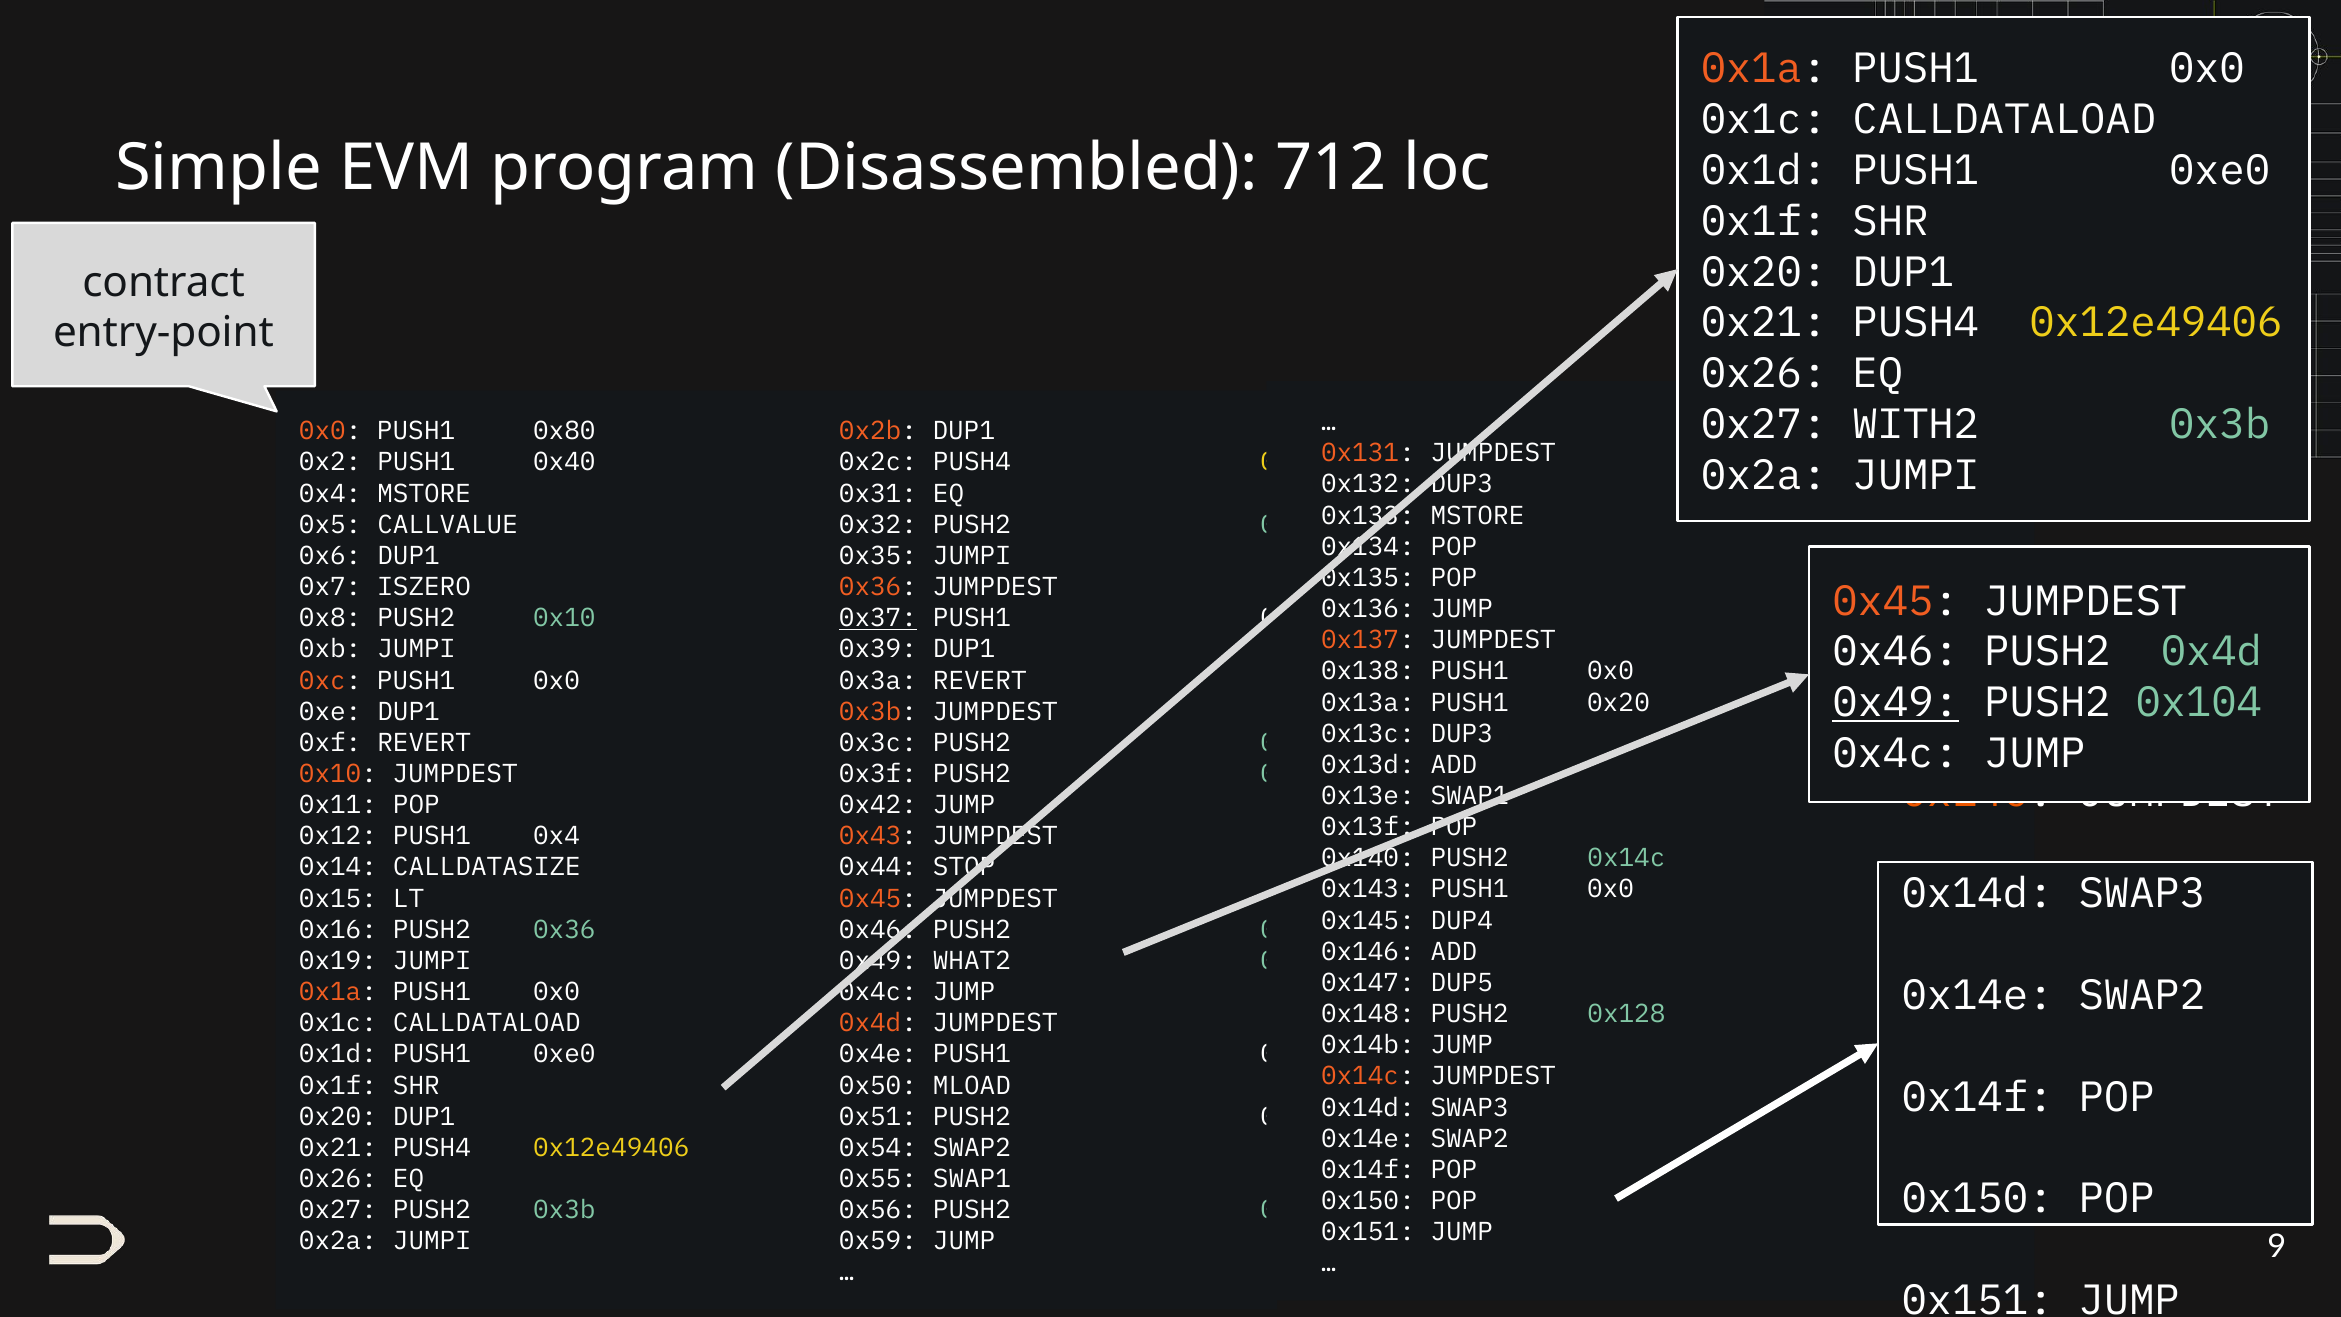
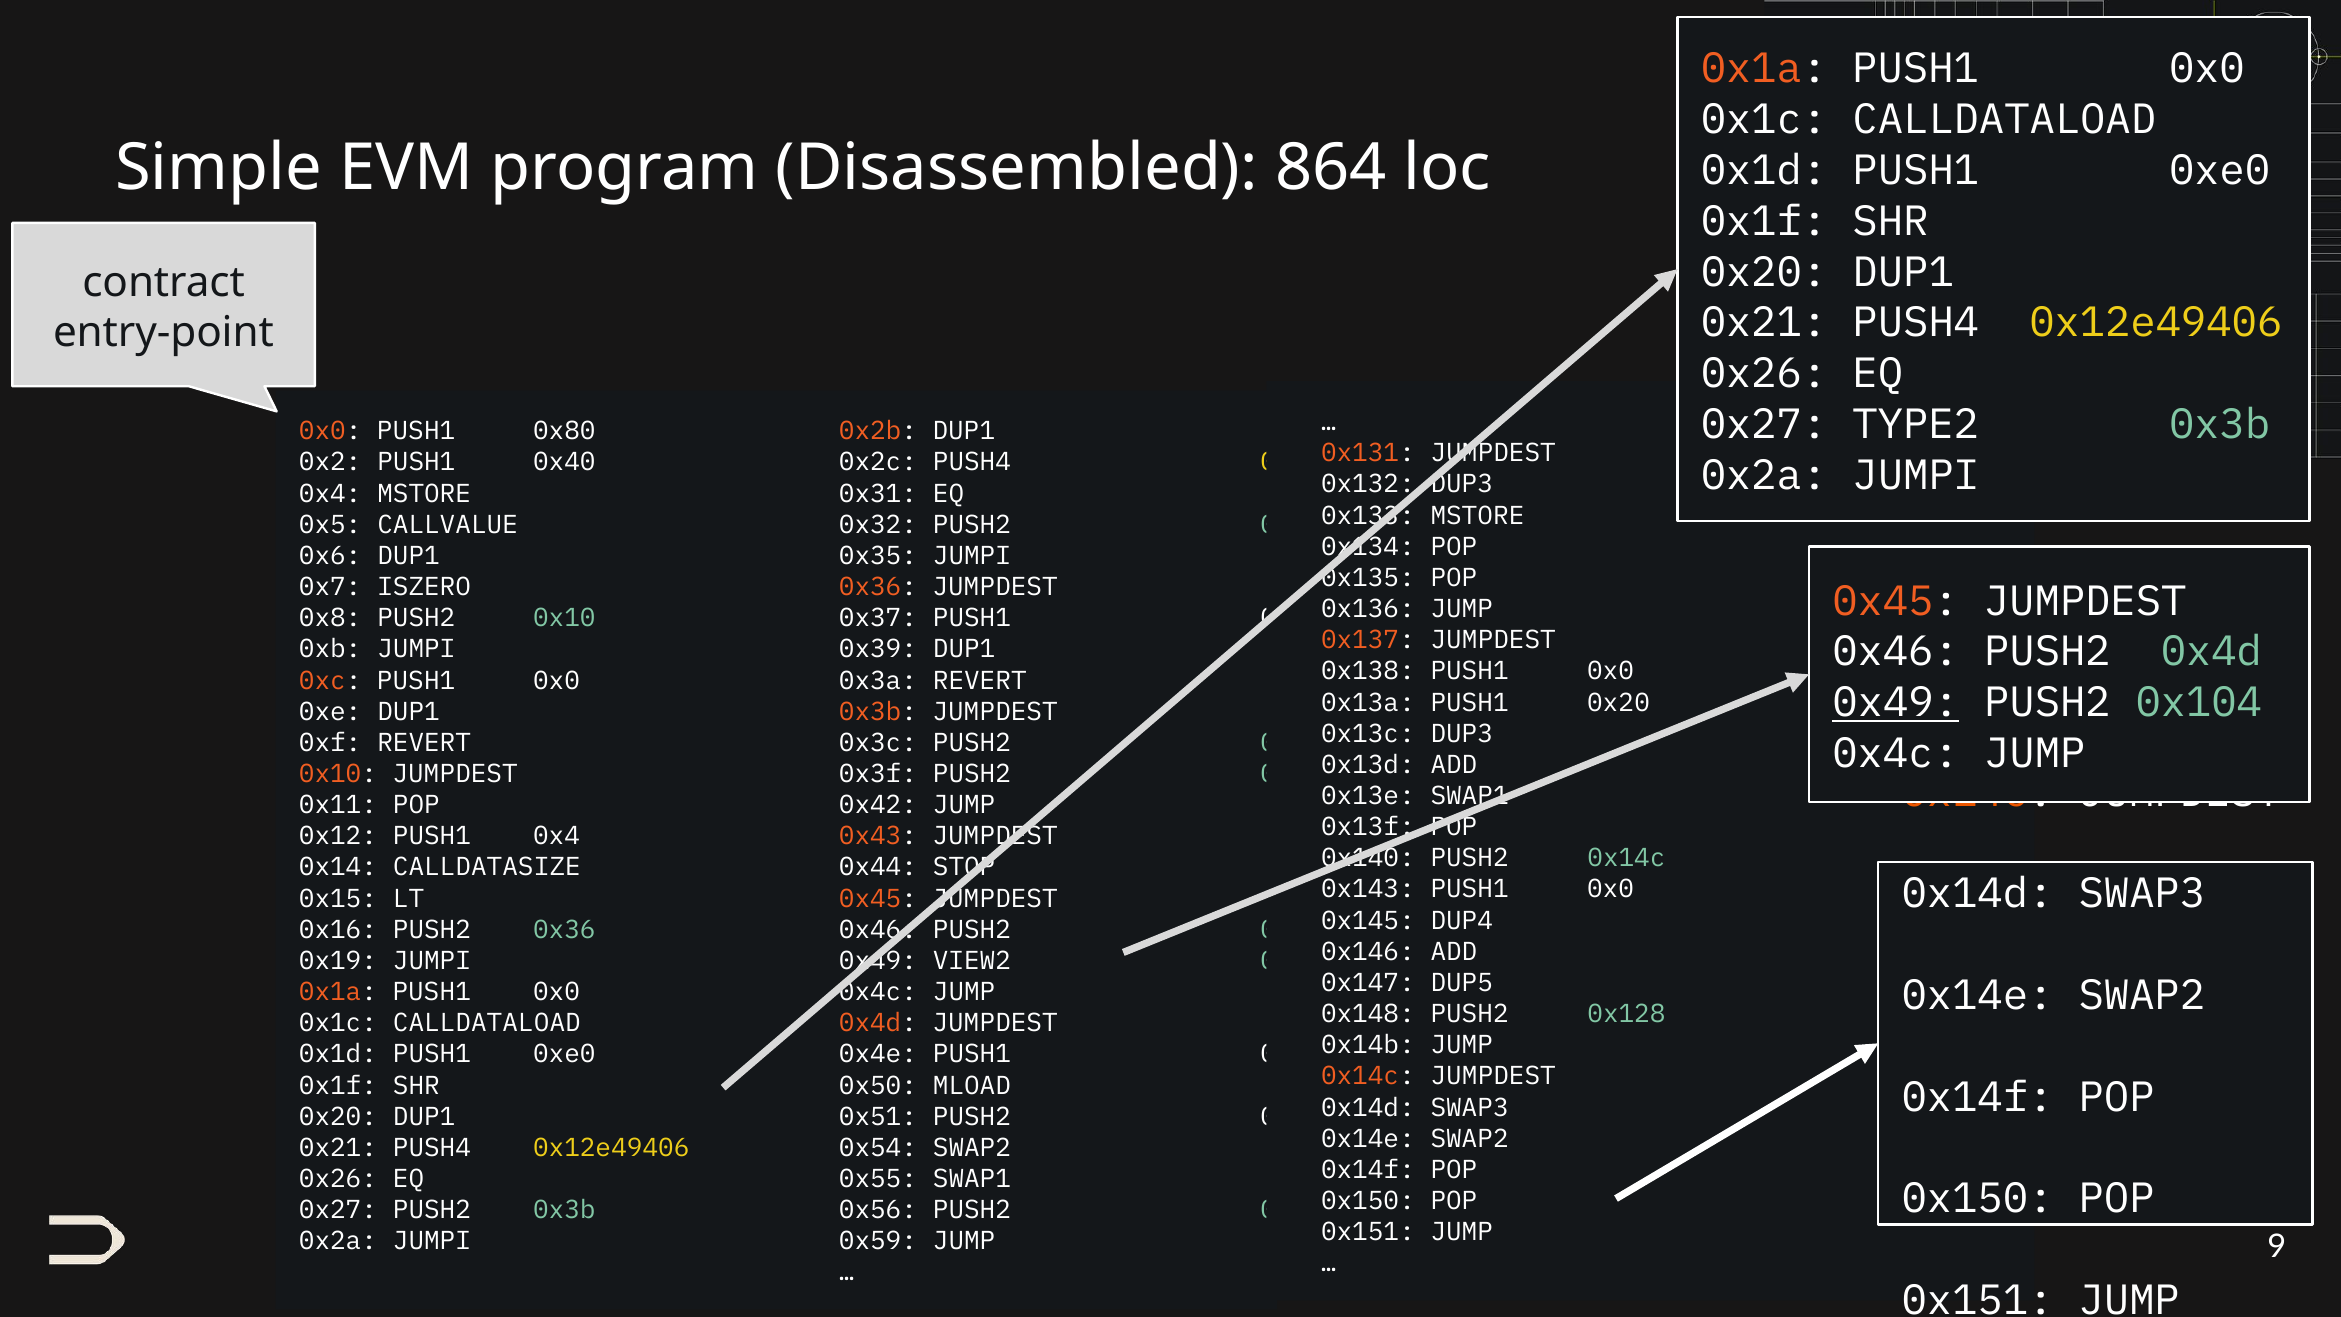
712: 712 -> 864 (1331, 168)
WITH2: WITH2 -> TYPE2 (1916, 424)
0x37 underline: present -> none (878, 618)
WHAT2: WHAT2 -> VIEW2 (972, 961)
